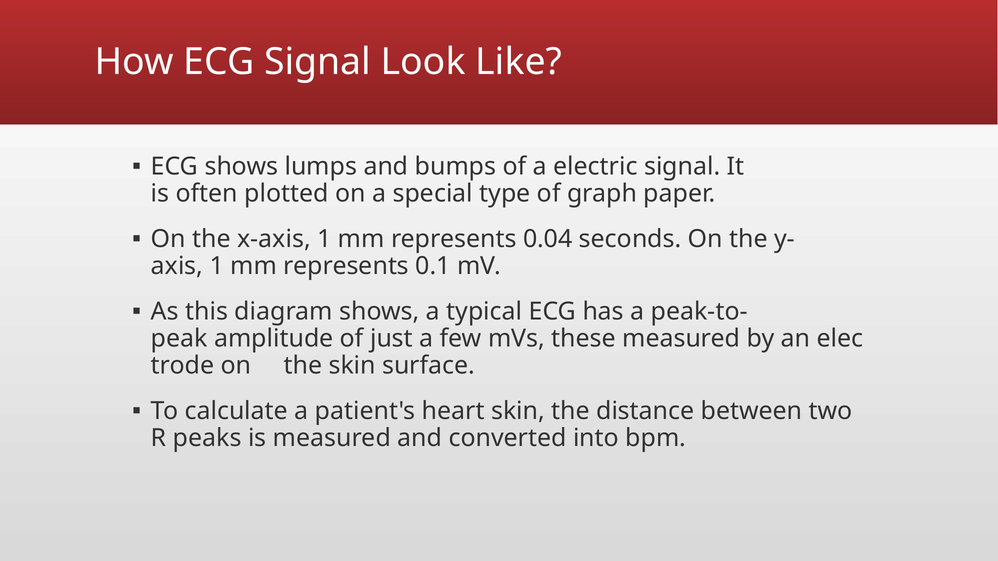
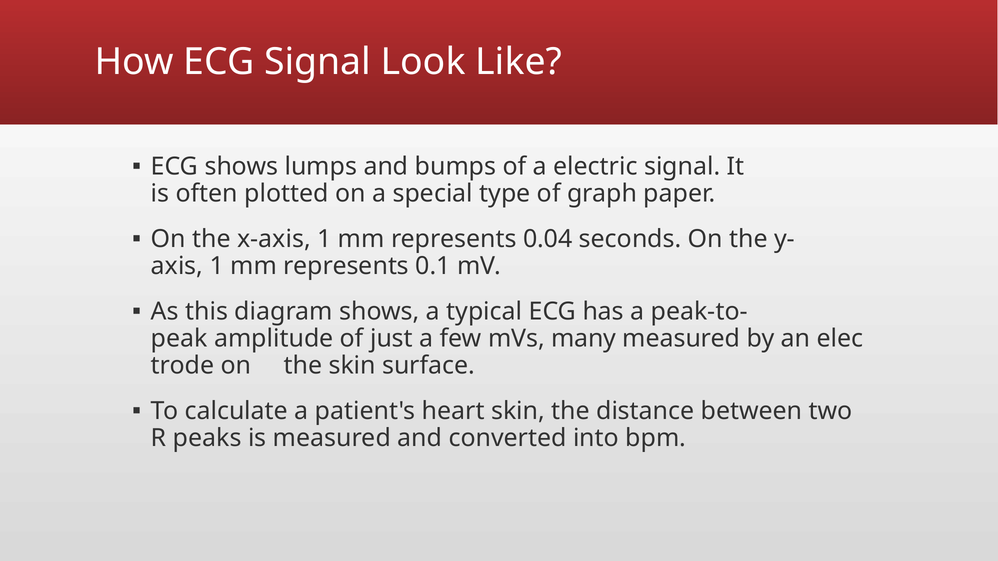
these: these -> many (584, 339)
